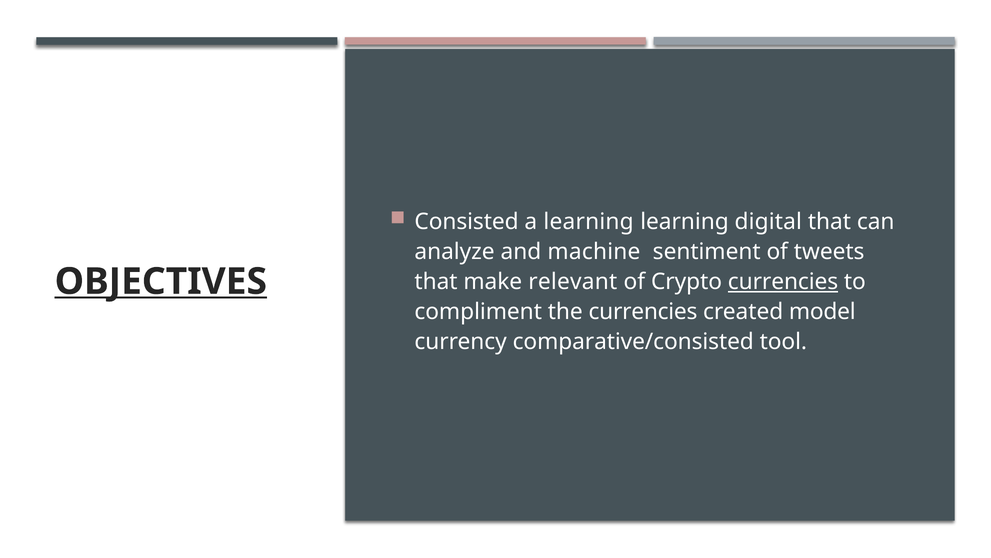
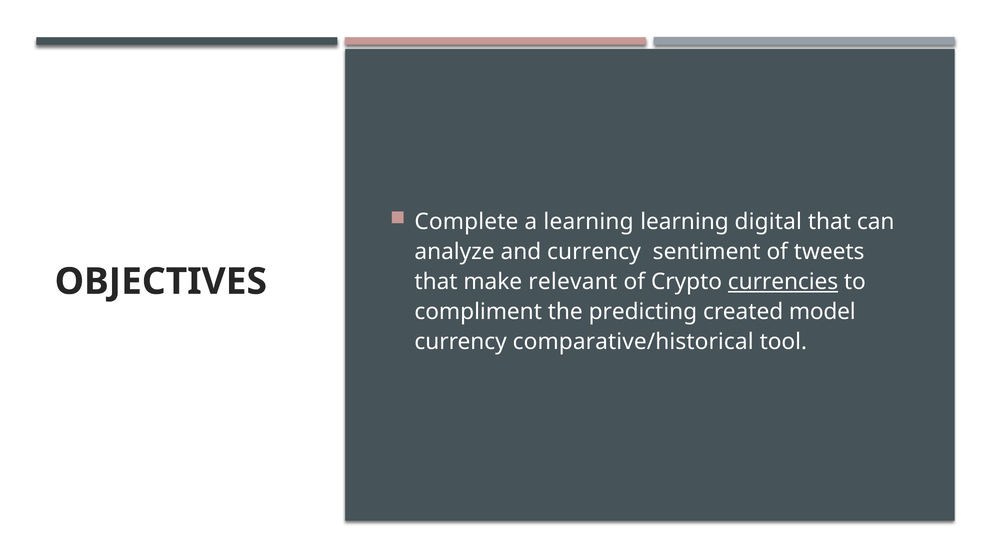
Consisted: Consisted -> Complete (466, 222)
and machine: machine -> currency (594, 252)
OBJECTIVES underline: present -> none (161, 281)
the currencies: currencies -> predicting (643, 312)
comparative/consisted: comparative/consisted -> comparative/historical (633, 342)
